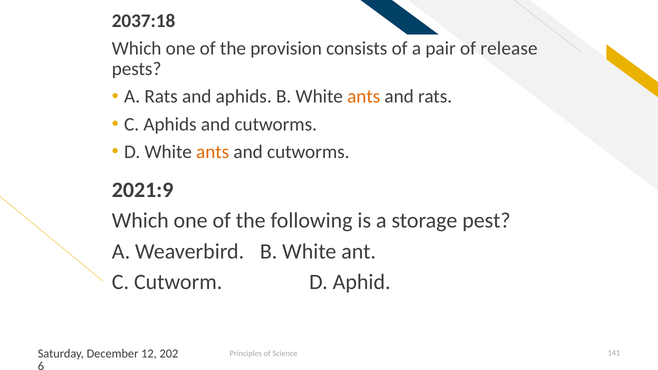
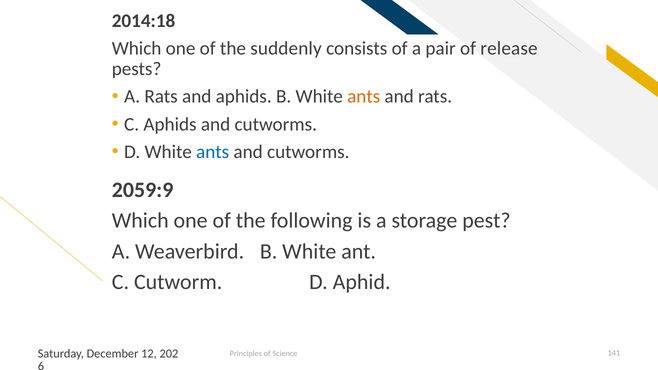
2037:18: 2037:18 -> 2014:18 (144, 21)
provision: provision -> suddenly (286, 48)
ants colour: orange -> blue (213, 152)
2021:9: 2021:9 -> 2059:9 (143, 190)
